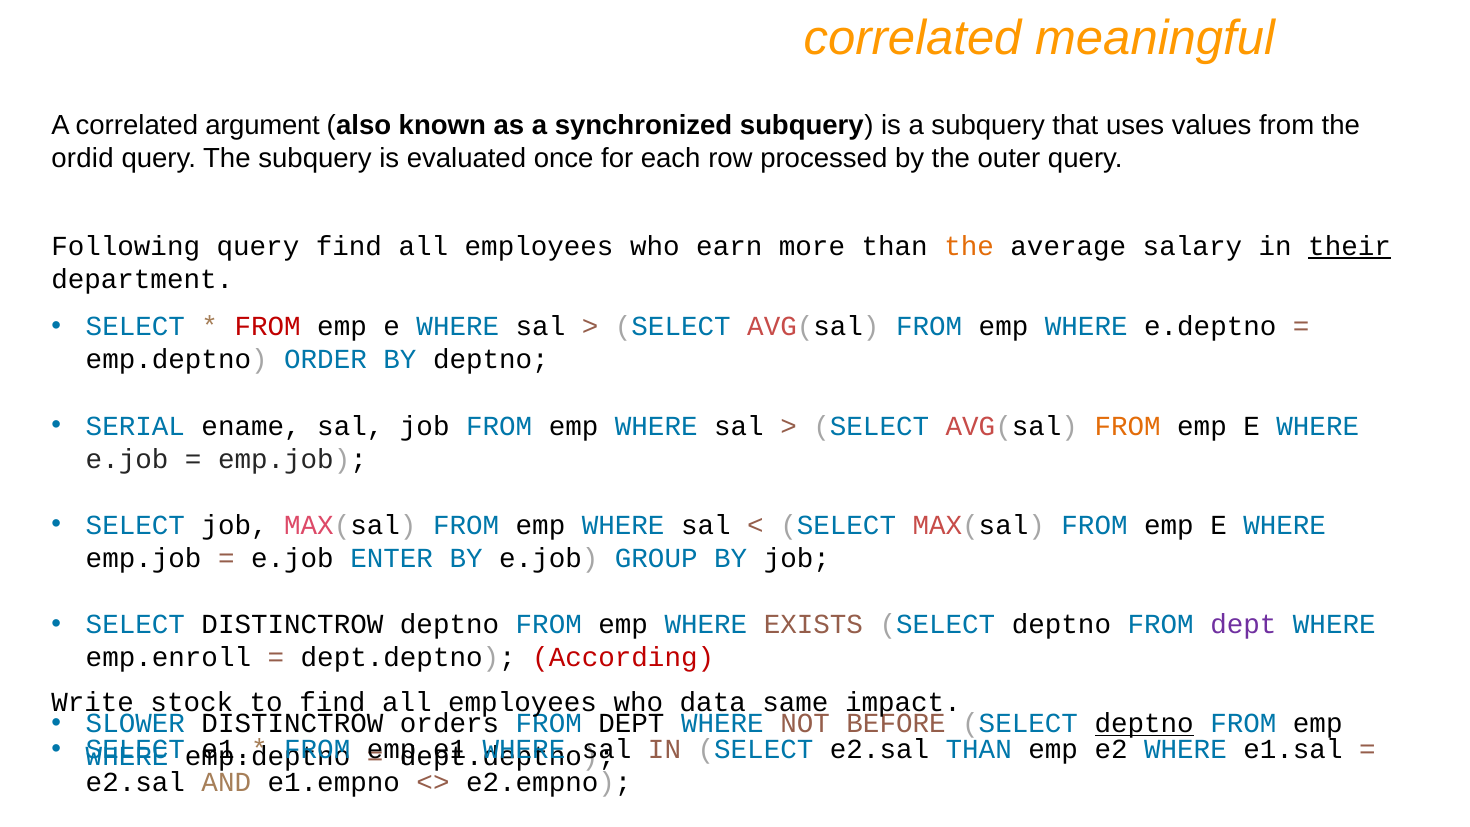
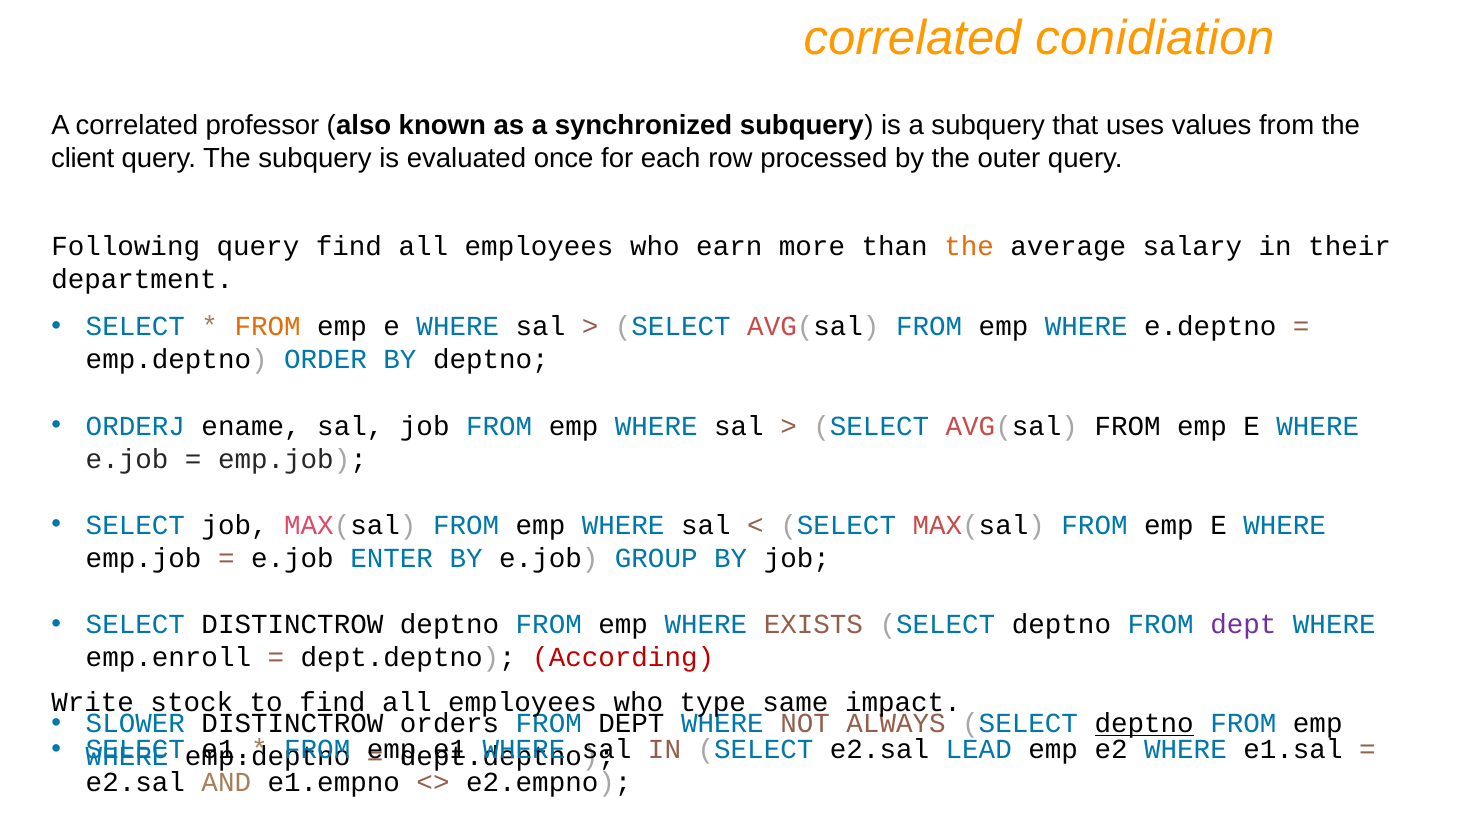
meaningful: meaningful -> conidiation (1155, 38)
argument: argument -> professor (262, 125)
ordid: ordid -> client (83, 158)
their underline: present -> none (1350, 246)
FROM colour: red -> orange (268, 327)
SERIAL: SERIAL -> ORDERJ (135, 426)
FROM colour: orange -> black (1128, 426)
data: data -> type (713, 702)
BEFORE: BEFORE -> ALWAYS (896, 724)
e2.sal THAN: THAN -> LEAD (979, 750)
